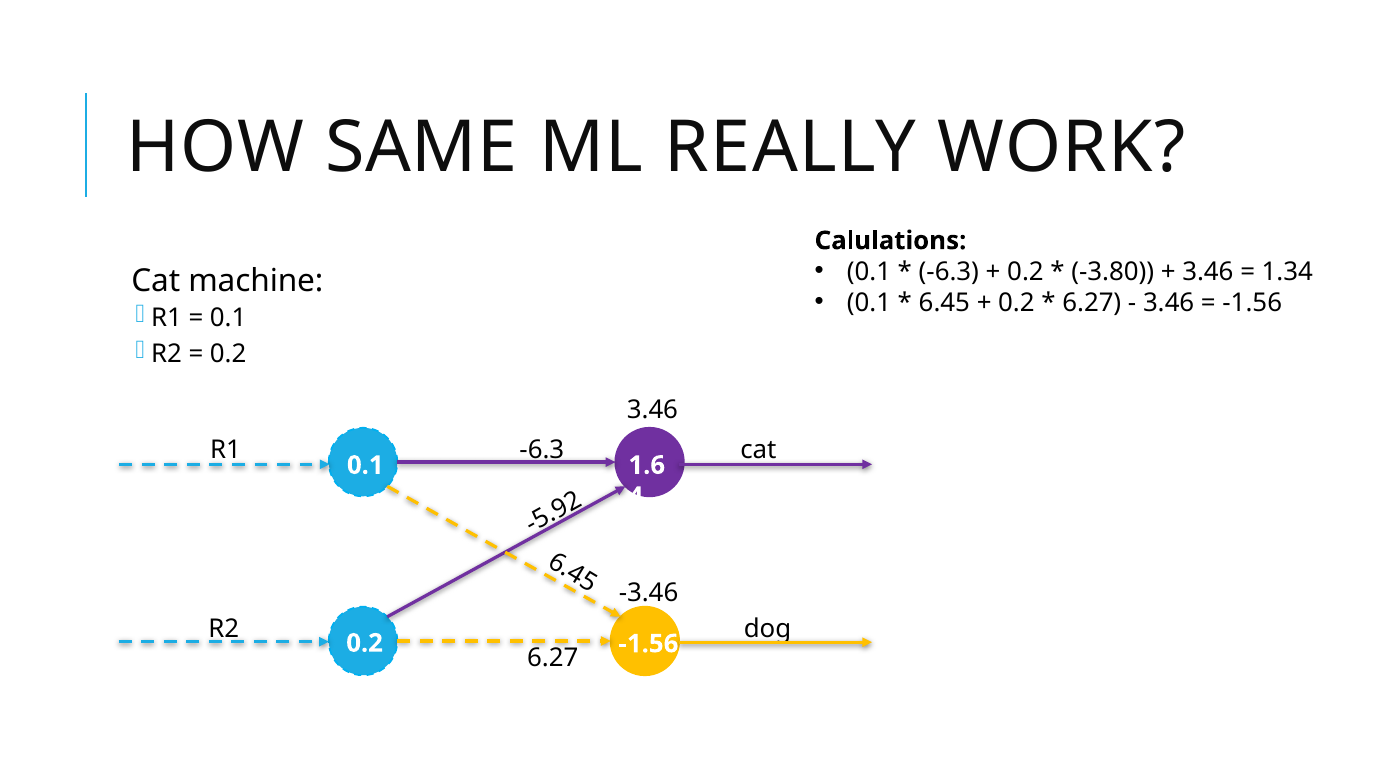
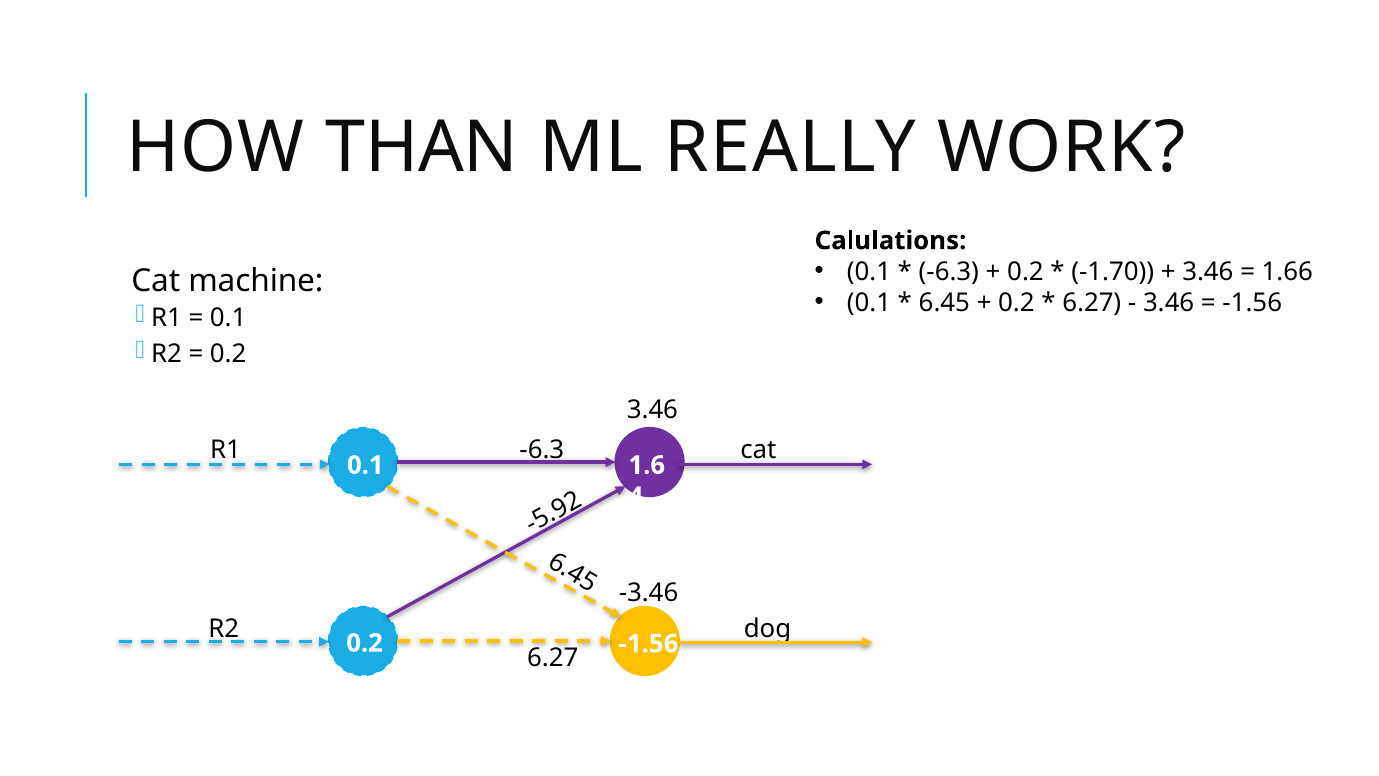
SAME: SAME -> THAN (422, 148)
-3.80: -3.80 -> -1.70 (1113, 272)
1.34: 1.34 -> 1.66 (1287, 272)
